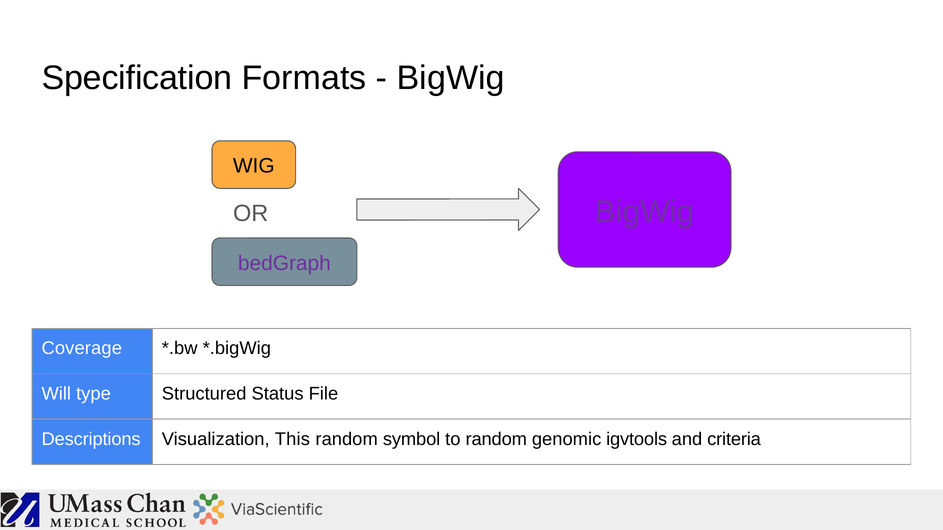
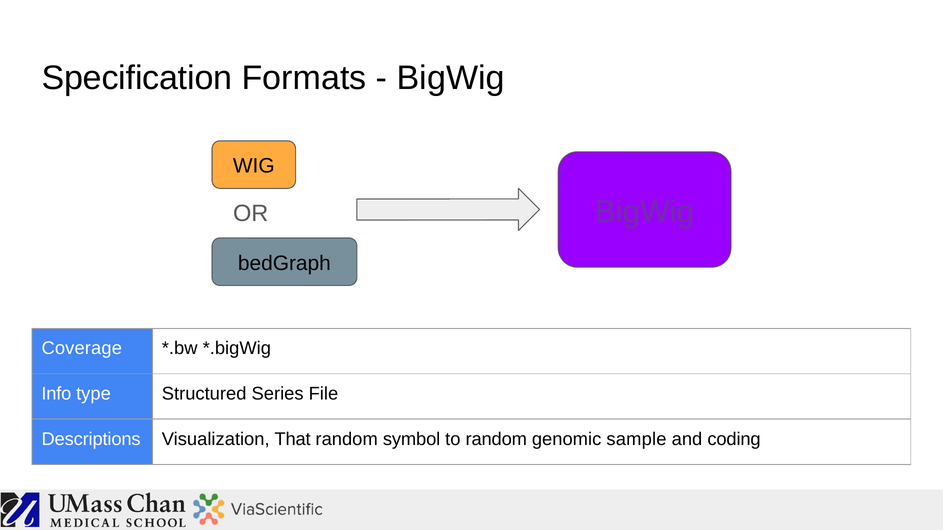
bedGraph colour: purple -> black (284, 263)
Will: Will -> Info (56, 394)
Status: Status -> Series (278, 394)
This: This -> That (293, 439)
igvtools: igvtools -> sample (636, 439)
criteria: criteria -> coding (734, 439)
